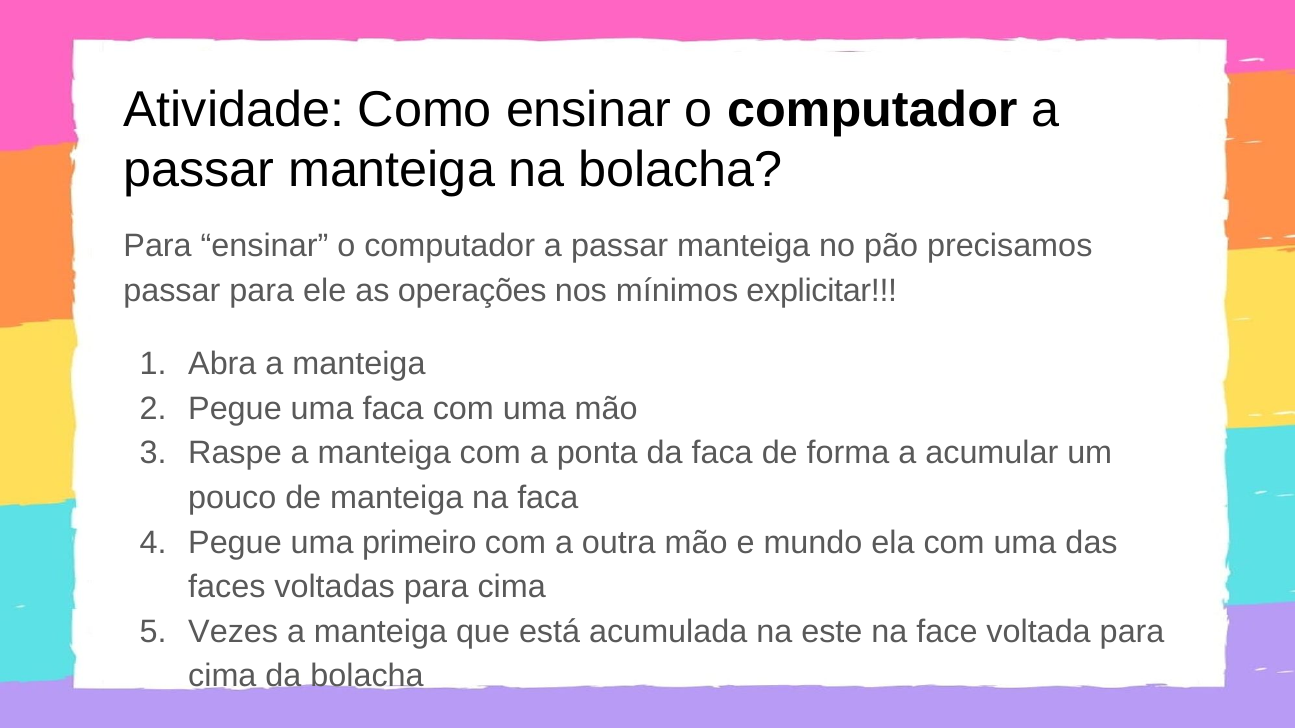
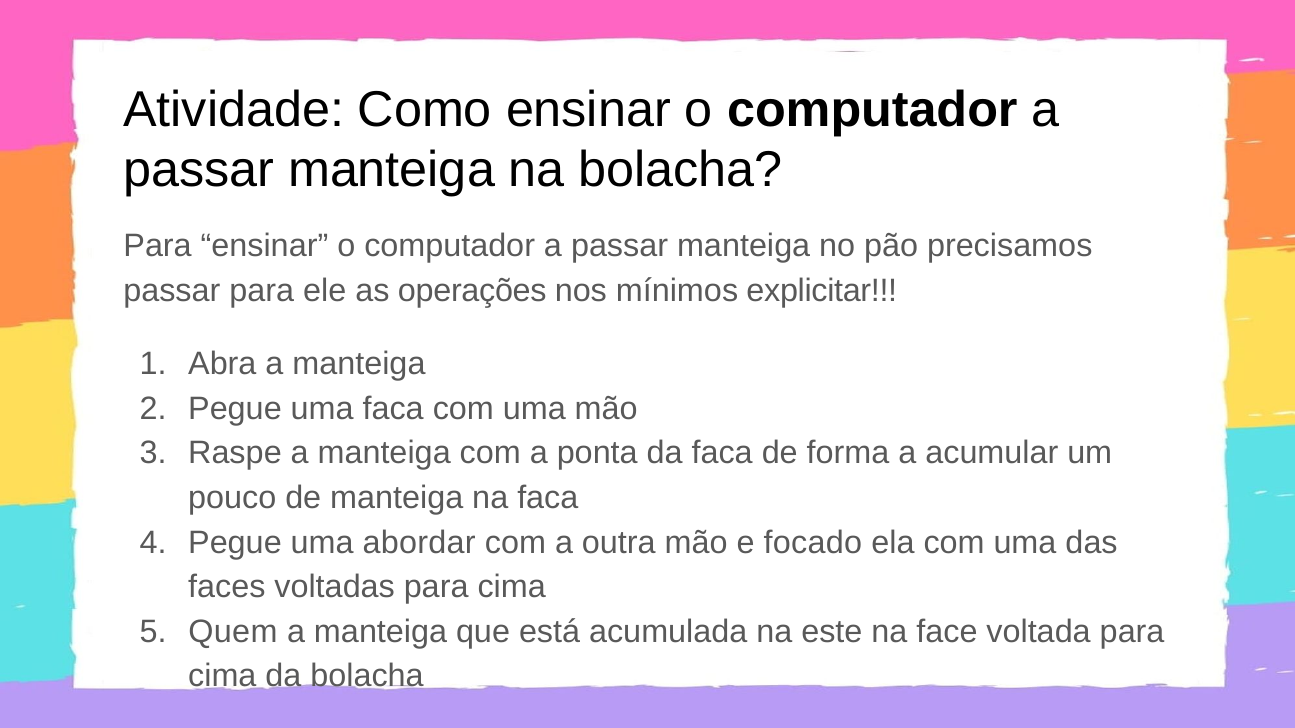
primeiro: primeiro -> abordar (419, 543)
mundo: mundo -> focado (813, 543)
Vezes: Vezes -> Quem (233, 632)
